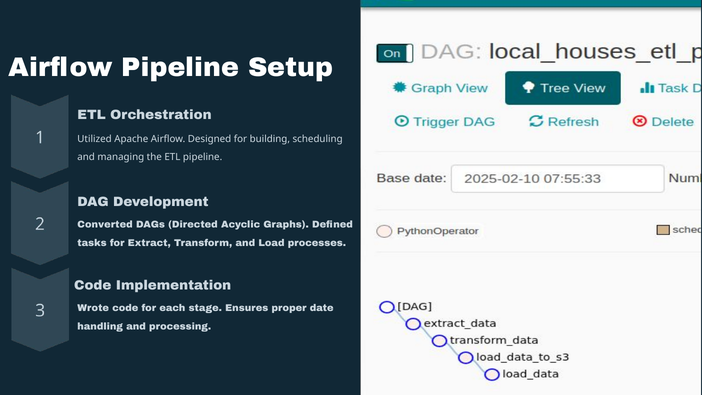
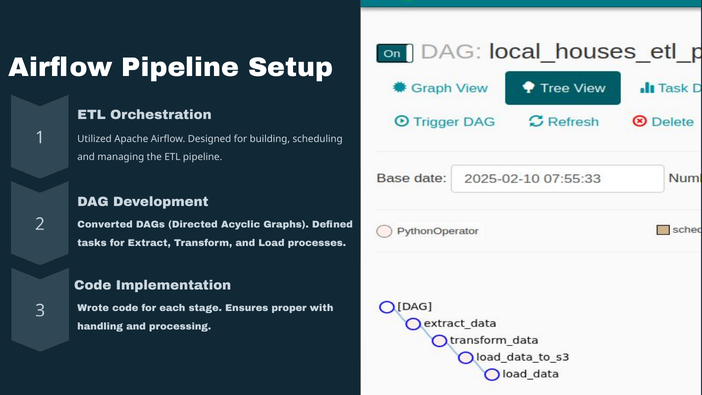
date: date -> with (322, 308)
